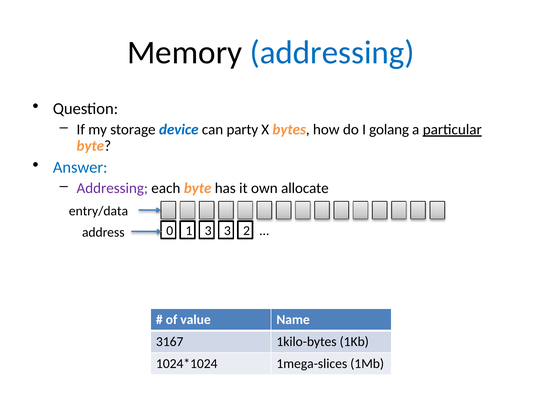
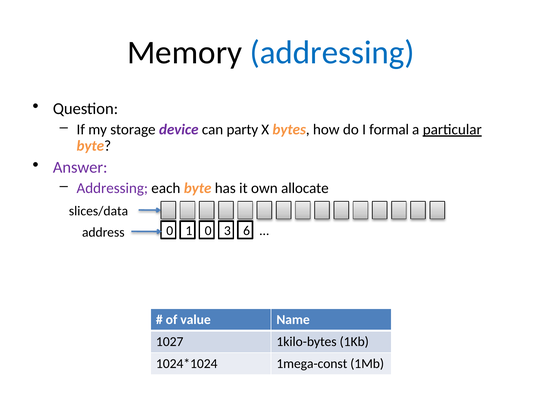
device colour: blue -> purple (179, 129)
golang: golang -> formal (389, 129)
Answer colour: blue -> purple (80, 167)
entry/data: entry/data -> slices/data (99, 211)
1 3: 3 -> 0 (208, 231)
2: 2 -> 6 (247, 231)
3167: 3167 -> 1027 (170, 341)
1mega-slices: 1mega-slices -> 1mega-const (312, 363)
